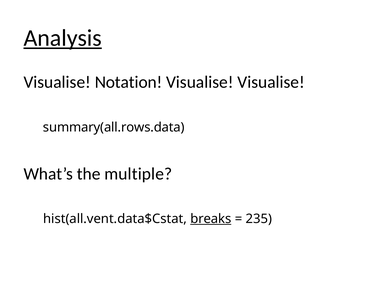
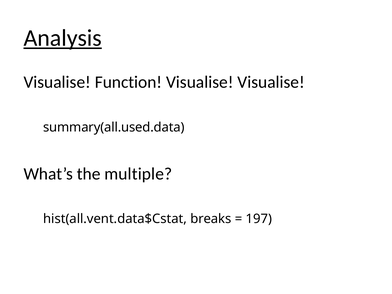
Notation: Notation -> Function (128, 82)
summary(all.rows.data: summary(all.rows.data -> summary(all.used.data (114, 127)
breaks underline: present -> none (211, 219)
235: 235 -> 197 (259, 219)
